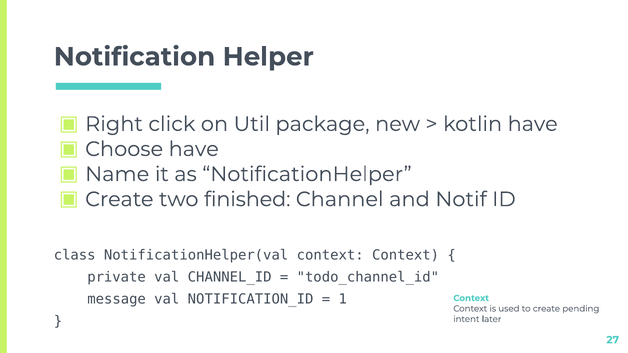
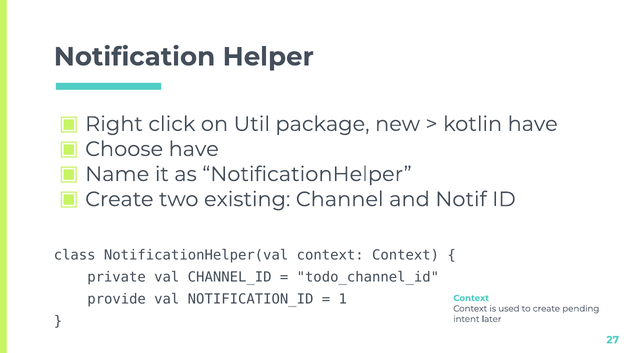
finished: finished -> existing (247, 199)
message: message -> provide (117, 299)
